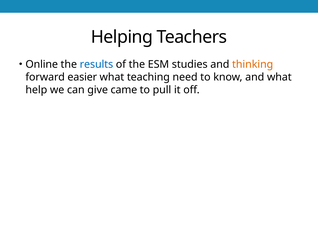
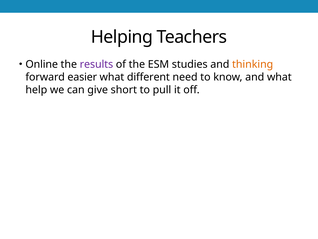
results colour: blue -> purple (96, 64)
teaching: teaching -> different (148, 77)
came: came -> short (124, 90)
